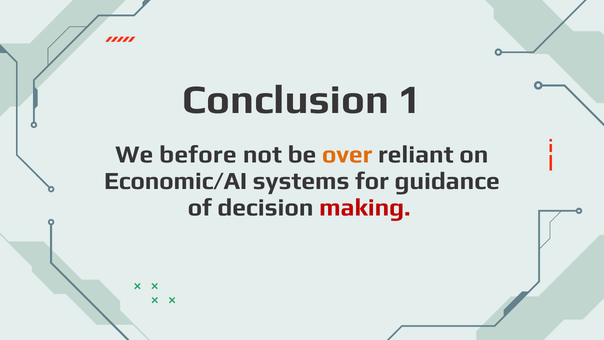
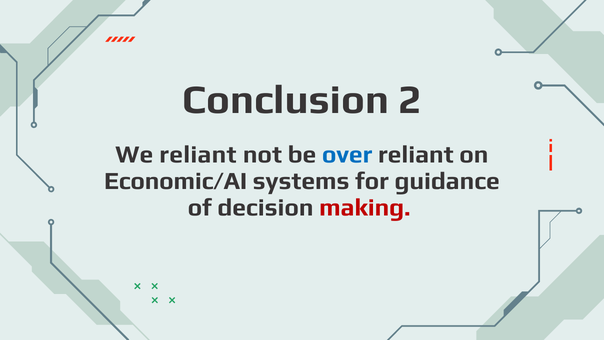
1: 1 -> 2 (410, 100)
We before: before -> reliant (198, 155)
over colour: orange -> blue (347, 155)
